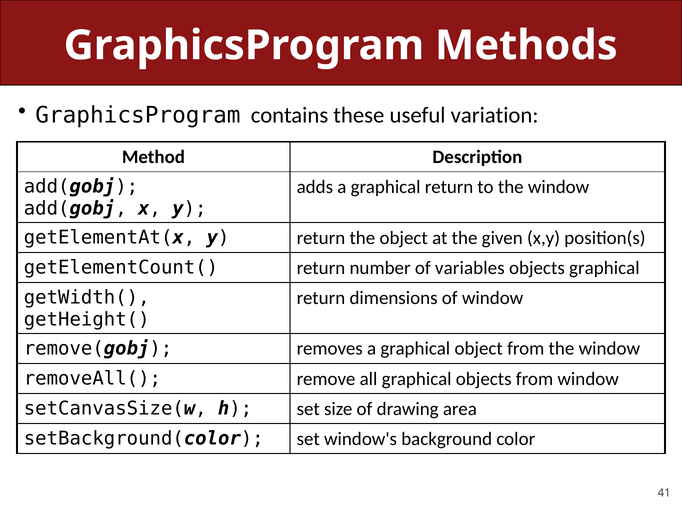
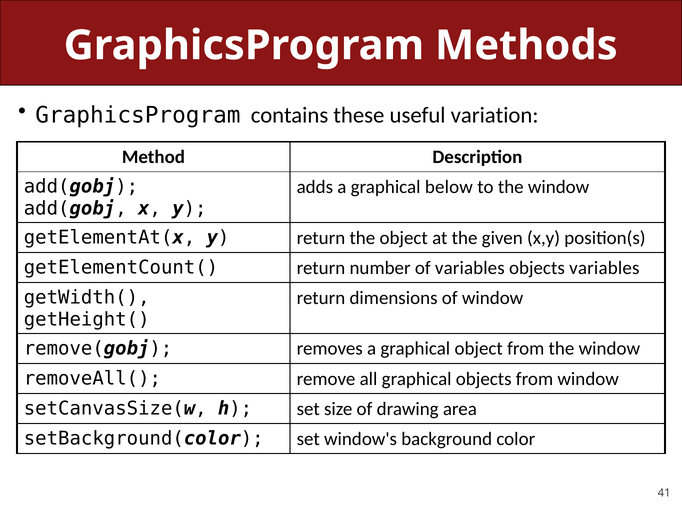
graphical return: return -> below (449, 187)
objects graphical: graphical -> variables (604, 268)
